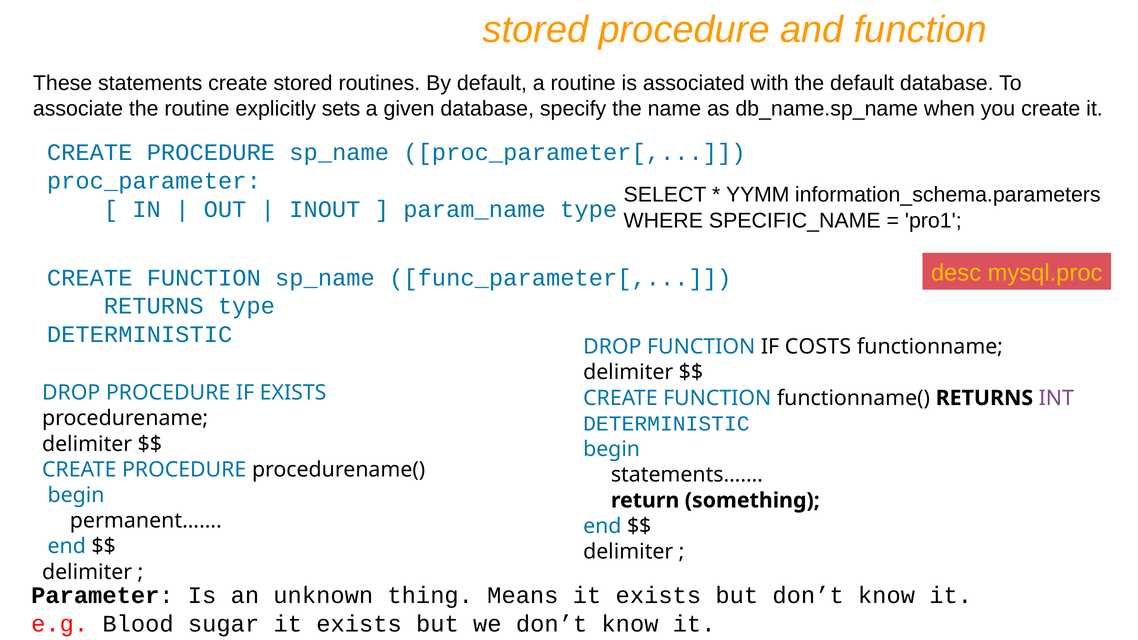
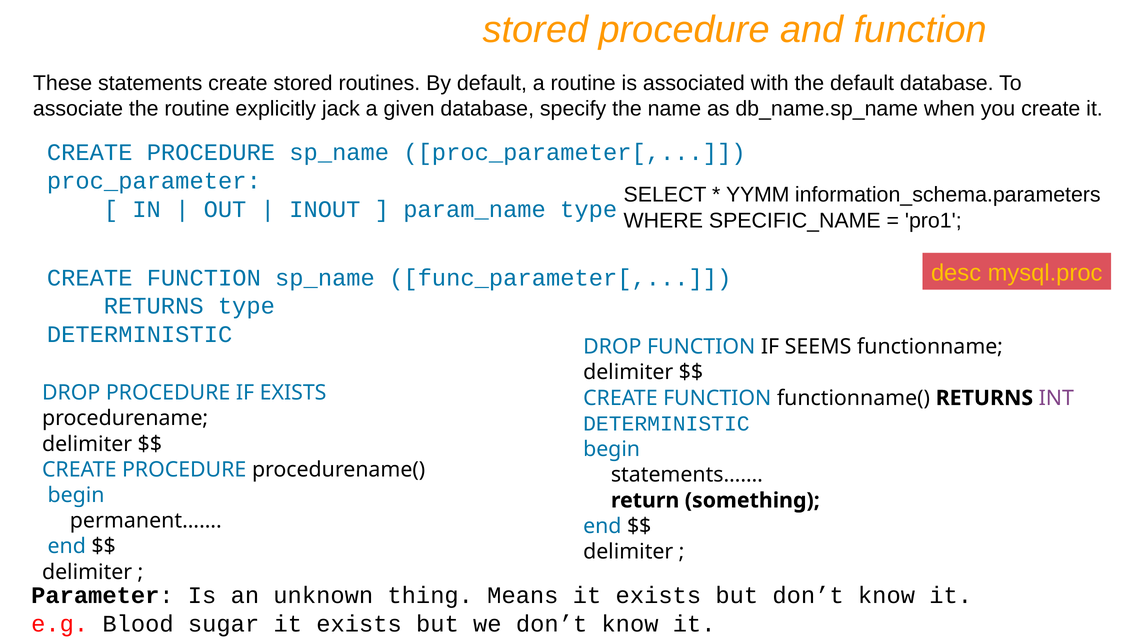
sets: sets -> jack (341, 109)
COSTS: COSTS -> SEEMS (818, 347)
